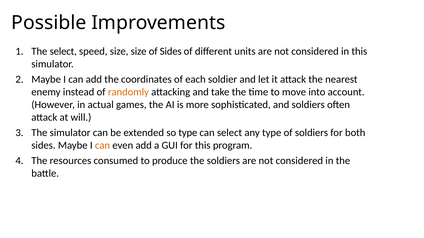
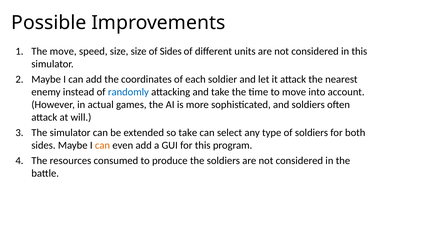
The select: select -> move (63, 51)
randomly colour: orange -> blue (128, 92)
so type: type -> take (188, 133)
